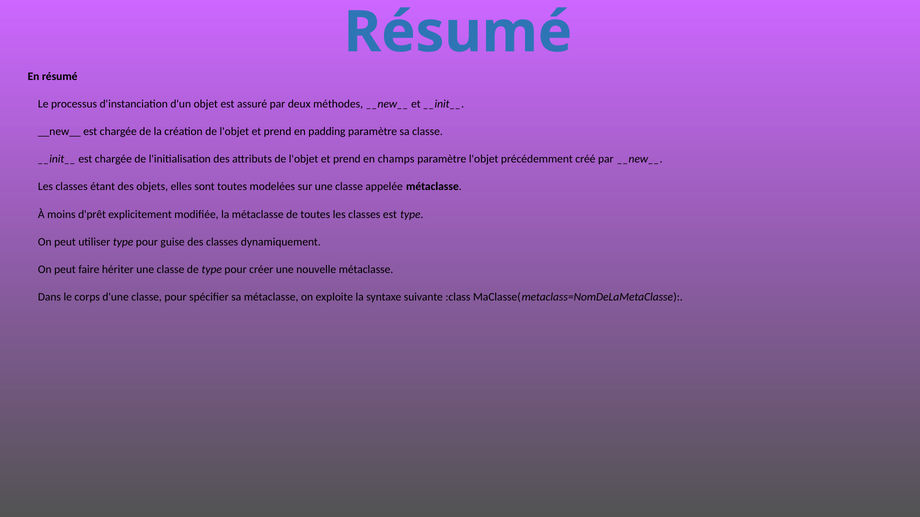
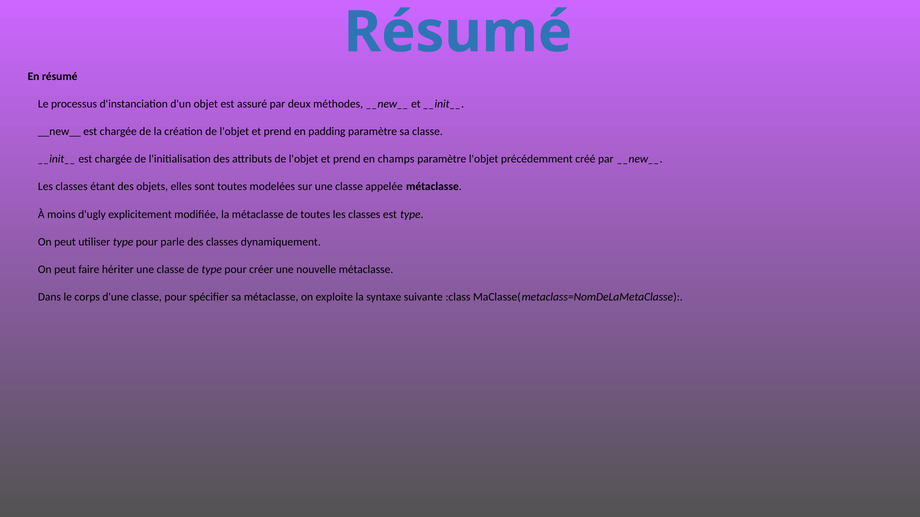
d'prêt: d'prêt -> d'ugly (92, 214)
guise: guise -> parle (173, 242)
